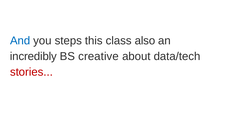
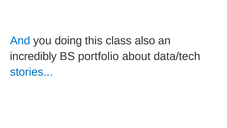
steps: steps -> doing (68, 41)
creative: creative -> portfolio (99, 56)
stories colour: red -> blue (31, 72)
